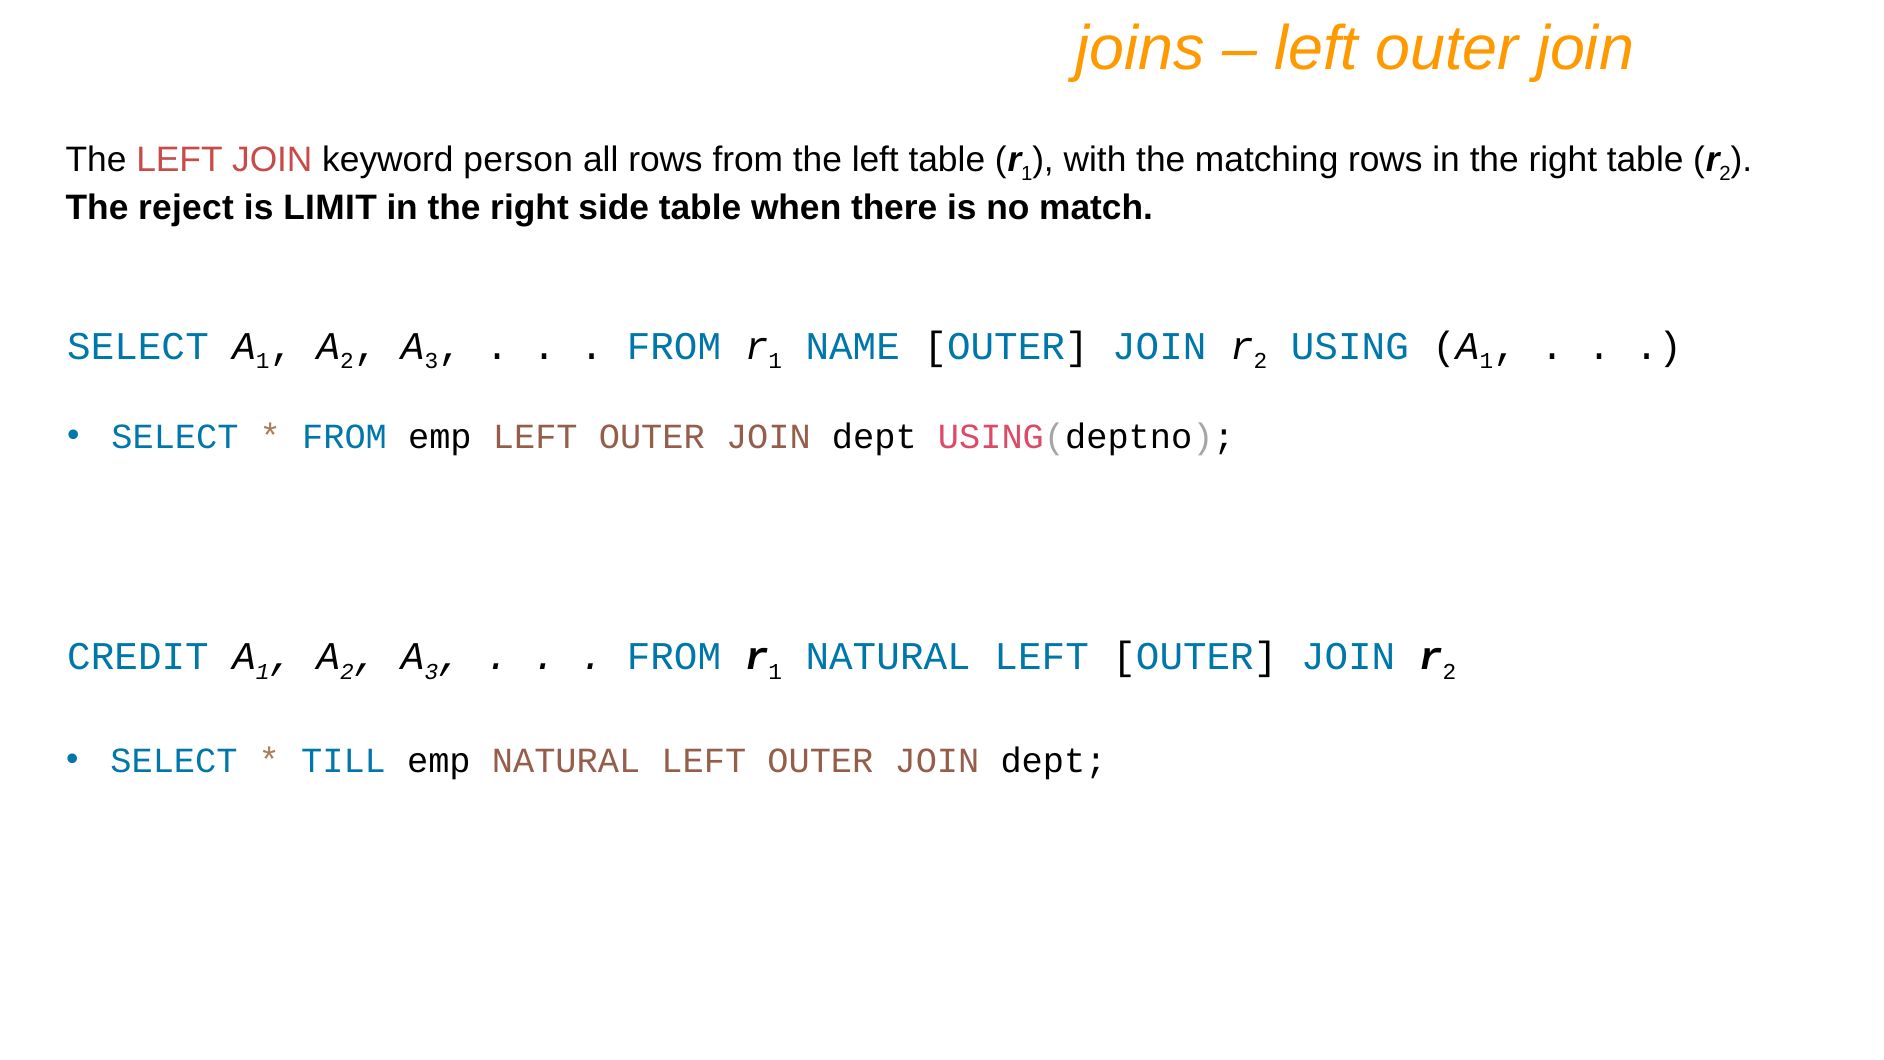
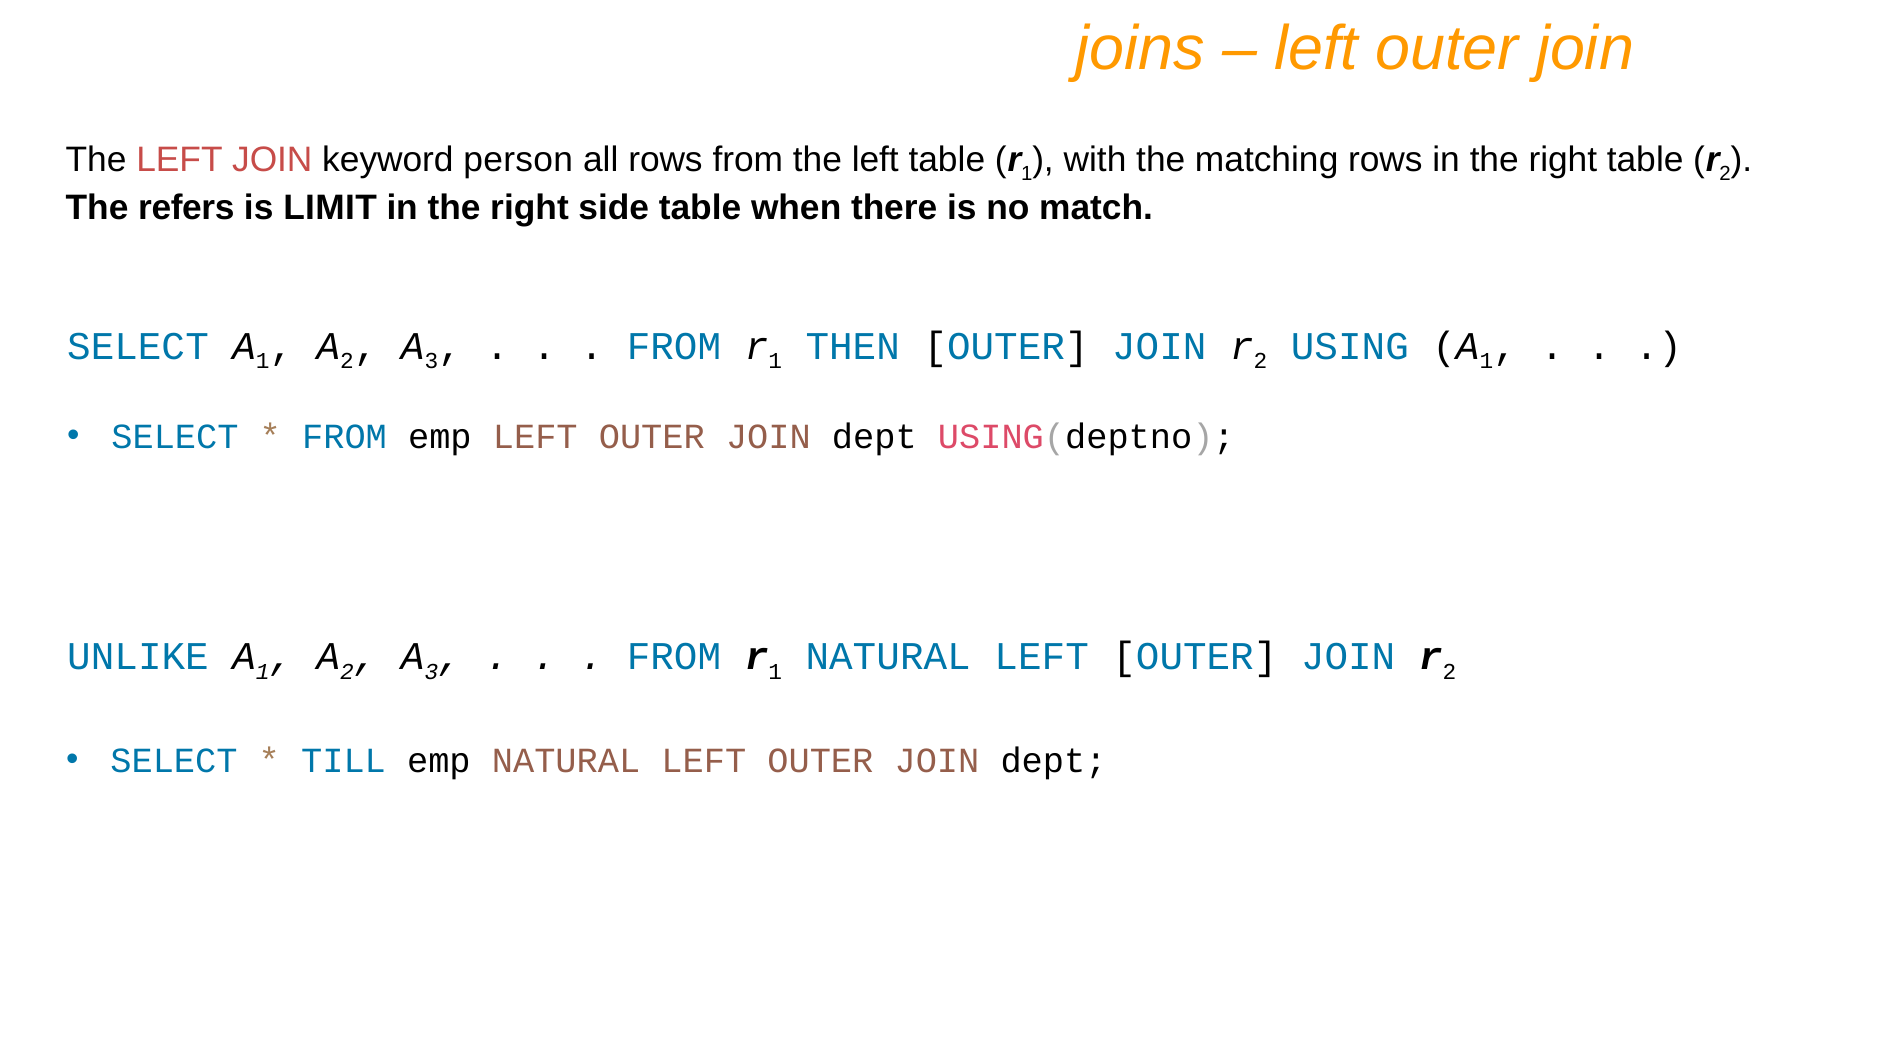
reject: reject -> refers (186, 208)
NAME: NAME -> THEN (853, 346)
CREDIT: CREDIT -> UNLIKE (138, 657)
